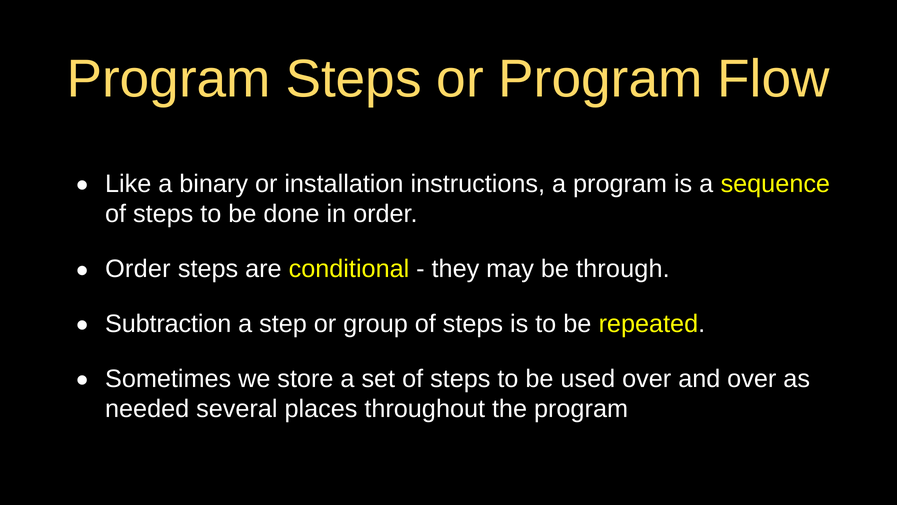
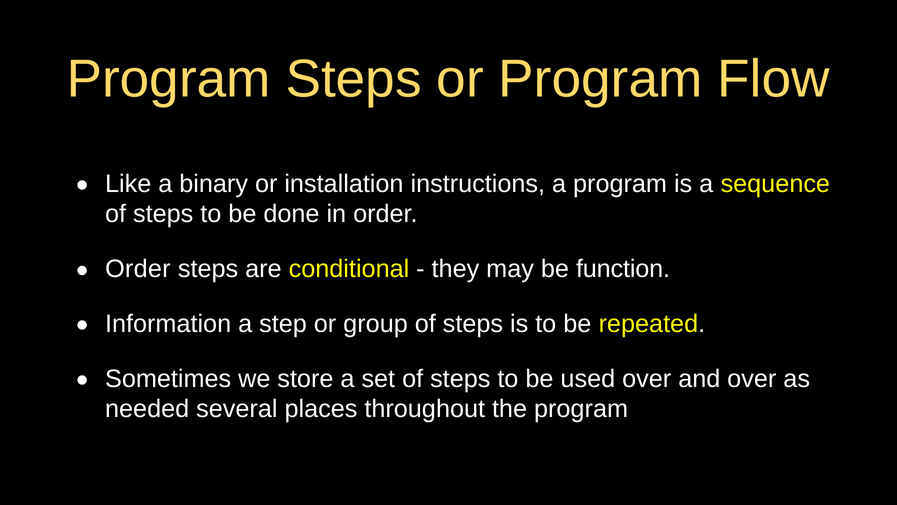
through: through -> function (623, 269)
Subtraction: Subtraction -> Information (168, 324)
